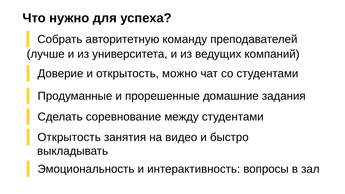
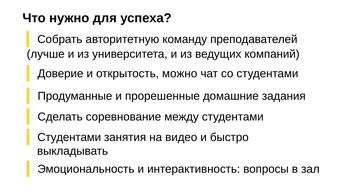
Открытость: Открытость -> Студентами (69, 137)
